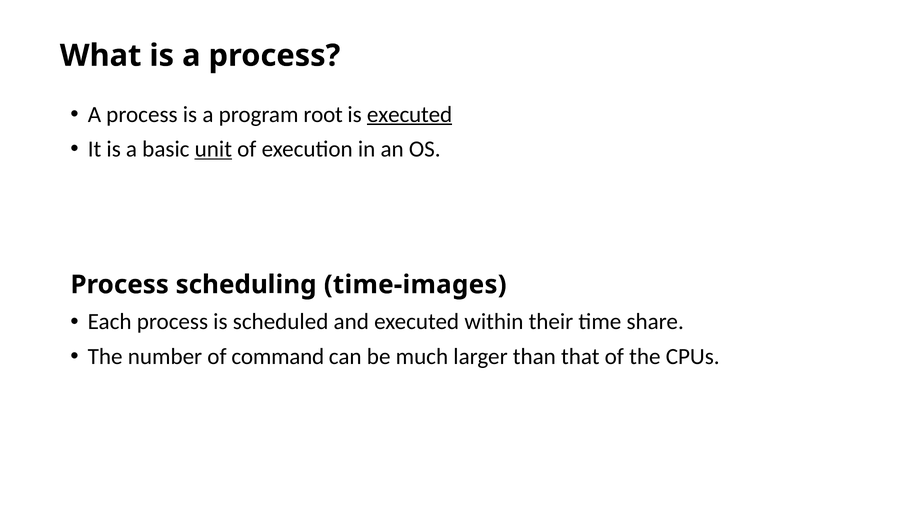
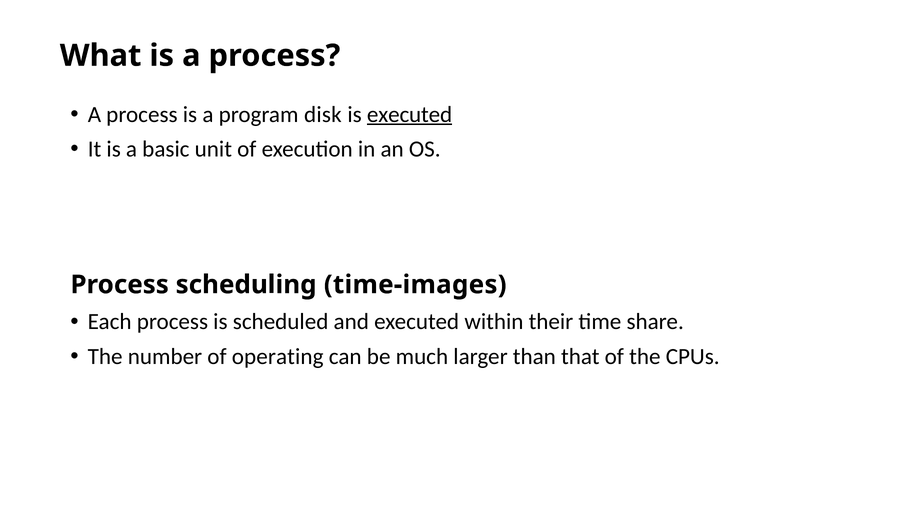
root: root -> disk (323, 114)
unit underline: present -> none (213, 149)
command: command -> operating (278, 356)
